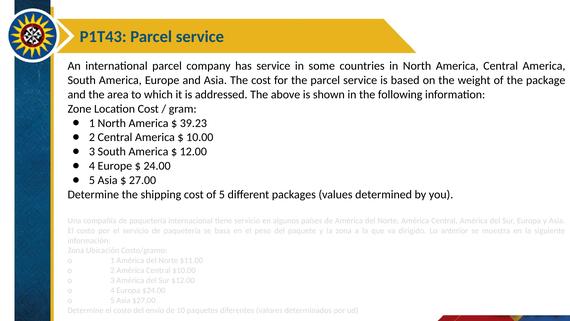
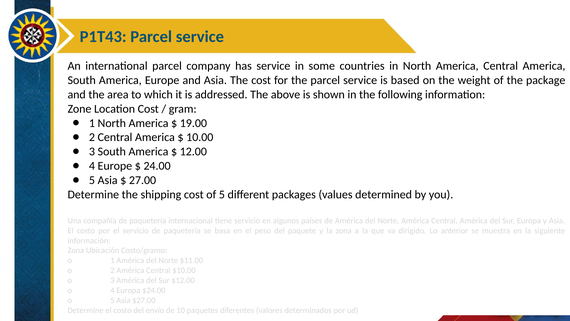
39.23: 39.23 -> 19.00 (193, 123)
